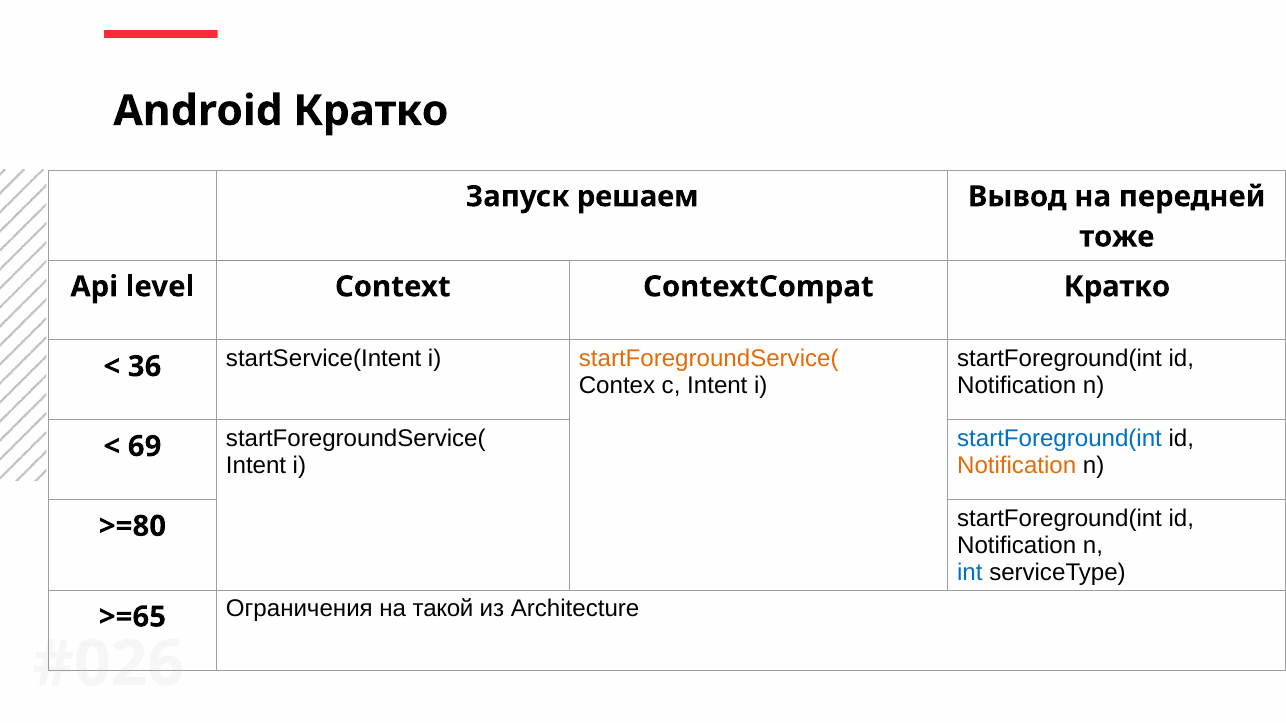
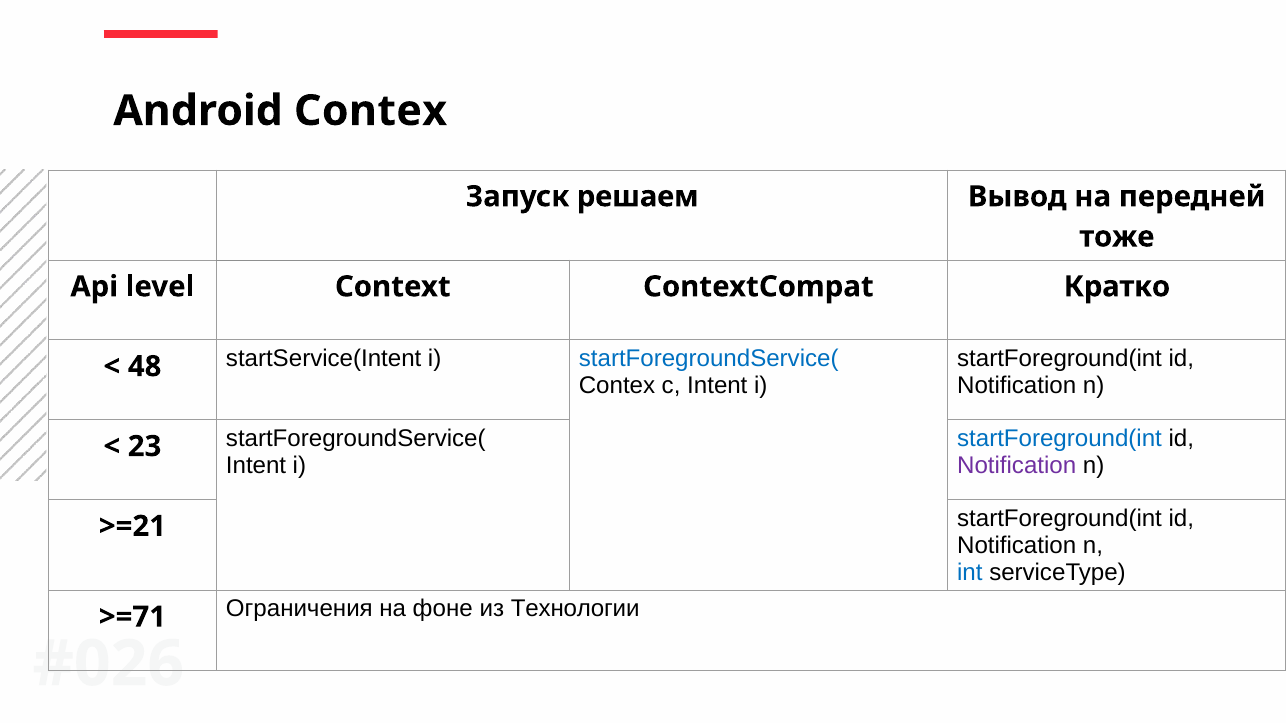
Android Кратко: Кратко -> Contex (370, 111)
startForegroundService( colour: orange -> blue (709, 359)
36: 36 -> 48 (145, 367)
69: 69 -> 23 (145, 447)
Notification colour: orange -> purple (1017, 466)
>=80: >=80 -> >=21 (132, 526)
такой: такой -> фоне (443, 609)
Architecture: Architecture -> Технологии (575, 609)
>=65: >=65 -> >=71 (132, 617)
